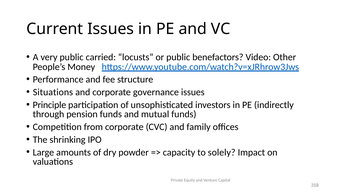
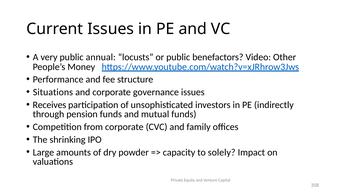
carried: carried -> annual (101, 57)
Principle: Principle -> Receives (49, 105)
